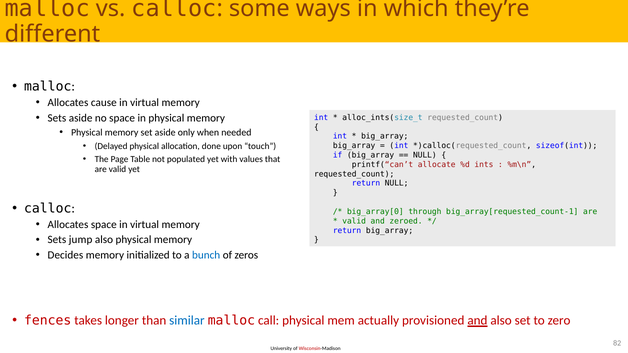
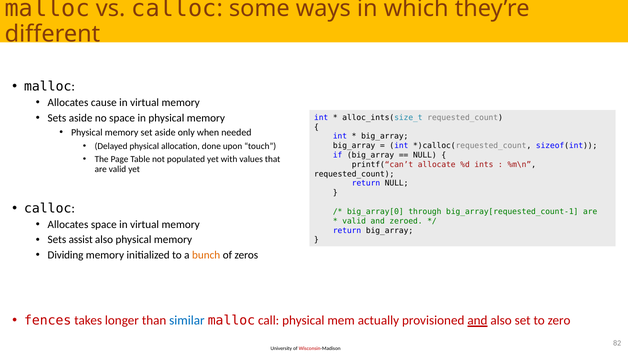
jump: jump -> assist (81, 240)
Decides: Decides -> Dividing (66, 255)
bunch colour: blue -> orange (206, 255)
